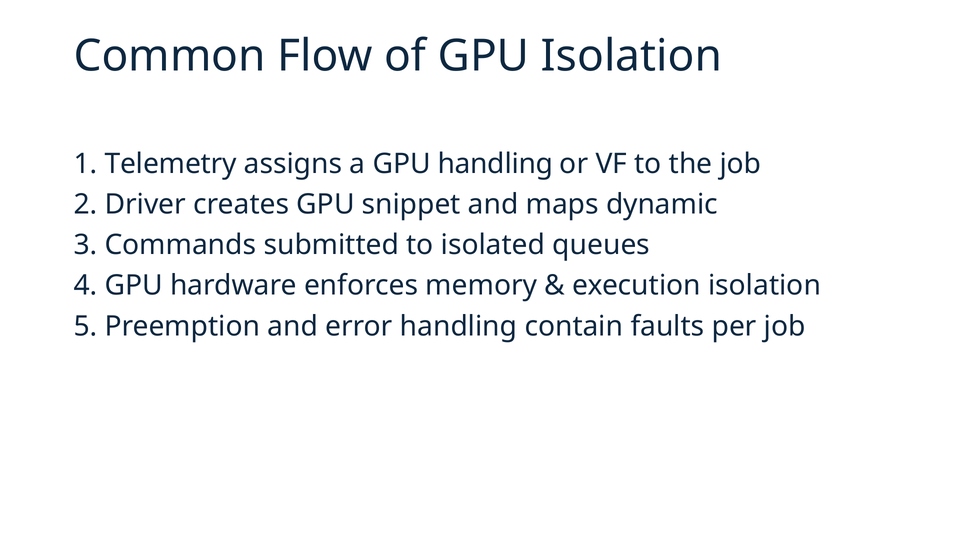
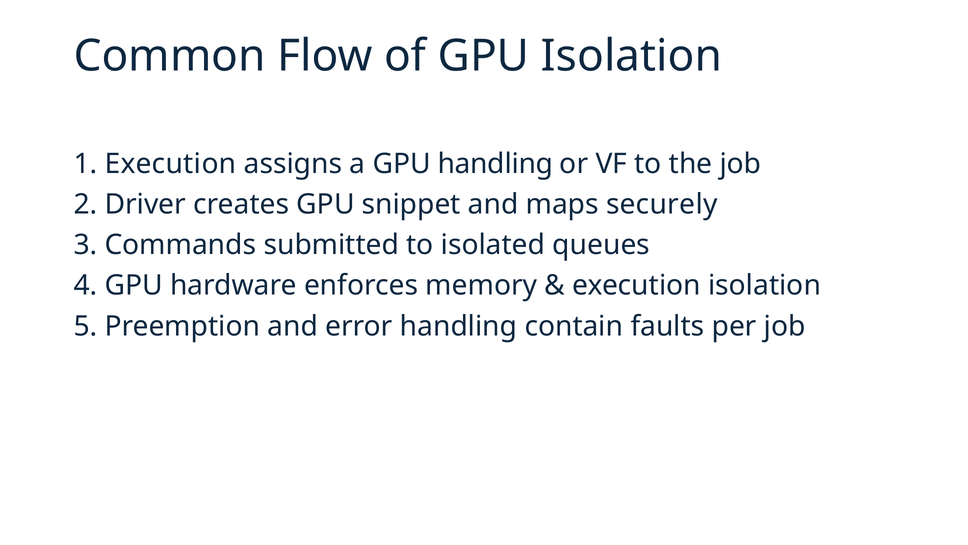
1 Telemetry: Telemetry -> Execution (170, 164)
dynamic: dynamic -> securely (662, 204)
